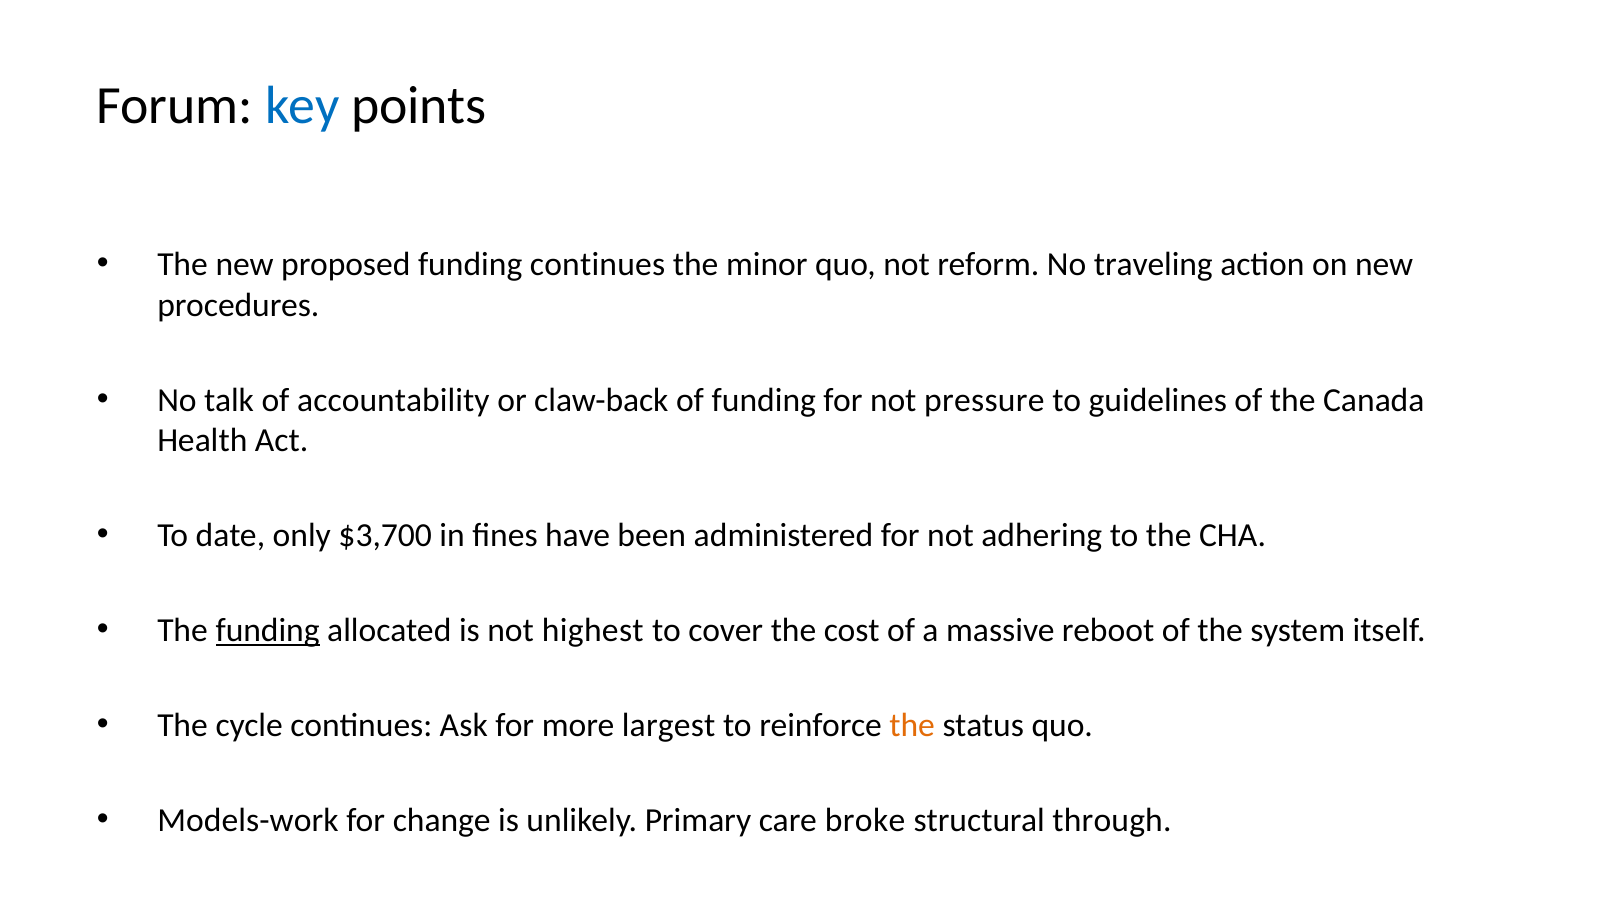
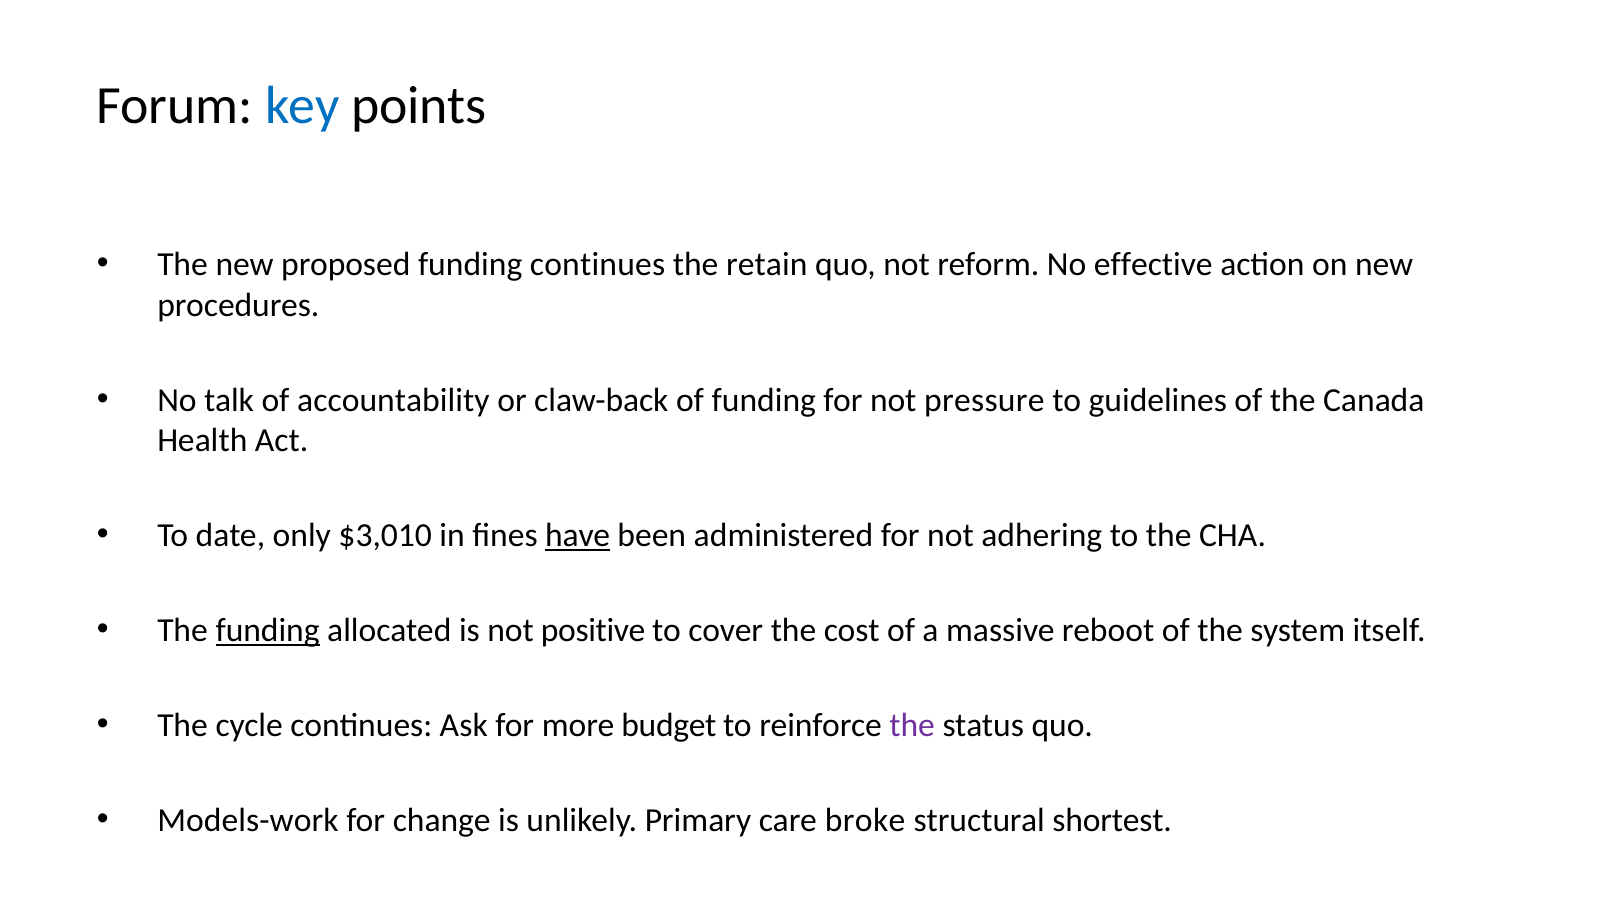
minor: minor -> retain (767, 265)
traveling: traveling -> effective (1153, 265)
$3,700: $3,700 -> $3,010 (385, 536)
have underline: none -> present (578, 536)
highest: highest -> positive (593, 631)
largest: largest -> budget (669, 726)
the colour: orange -> purple (912, 726)
through: through -> shortest (1112, 821)
